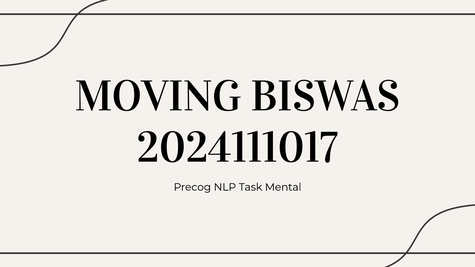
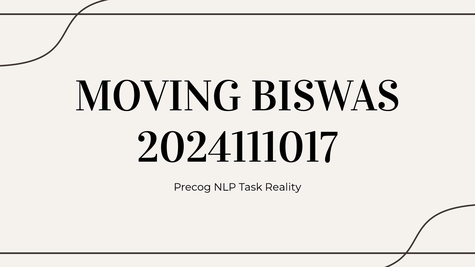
Mental: Mental -> Reality (283, 187)
